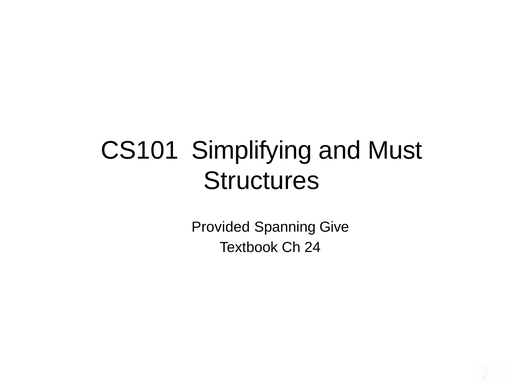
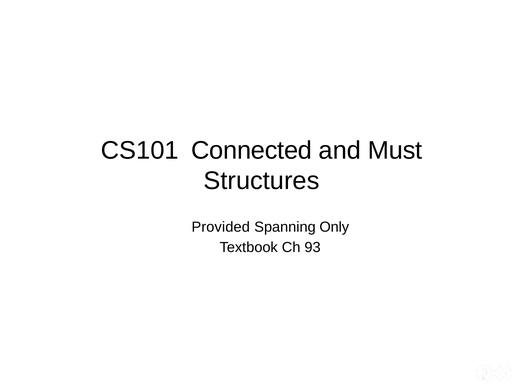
Simplifying: Simplifying -> Connected (252, 150)
Give: Give -> Only (334, 227)
24: 24 -> 93 (313, 247)
